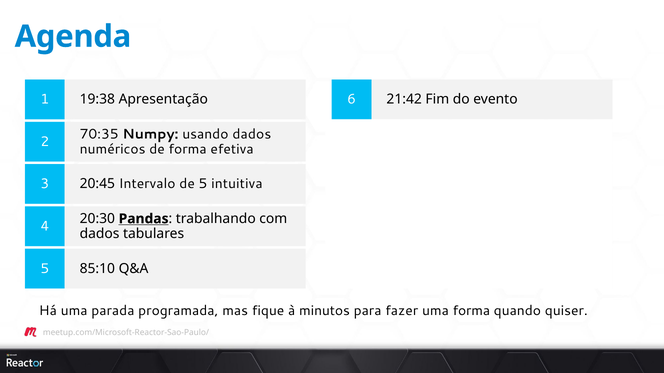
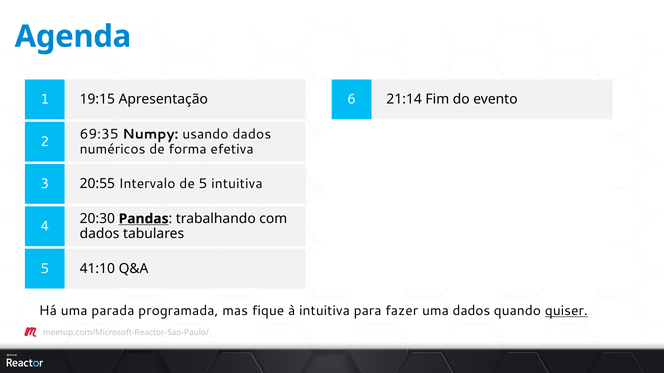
19:38: 19:38 -> 19:15 (97, 100)
21:42: 21:42 -> 21:14 (404, 100)
70:35: 70:35 -> 69:35 (99, 134)
20:45: 20:45 -> 20:55 (97, 184)
85:10: 85:10 -> 41:10 (97, 269)
à minutos: minutos -> intuitiva (324, 311)
uma forma: forma -> dados (471, 311)
quiser underline: none -> present (566, 311)
